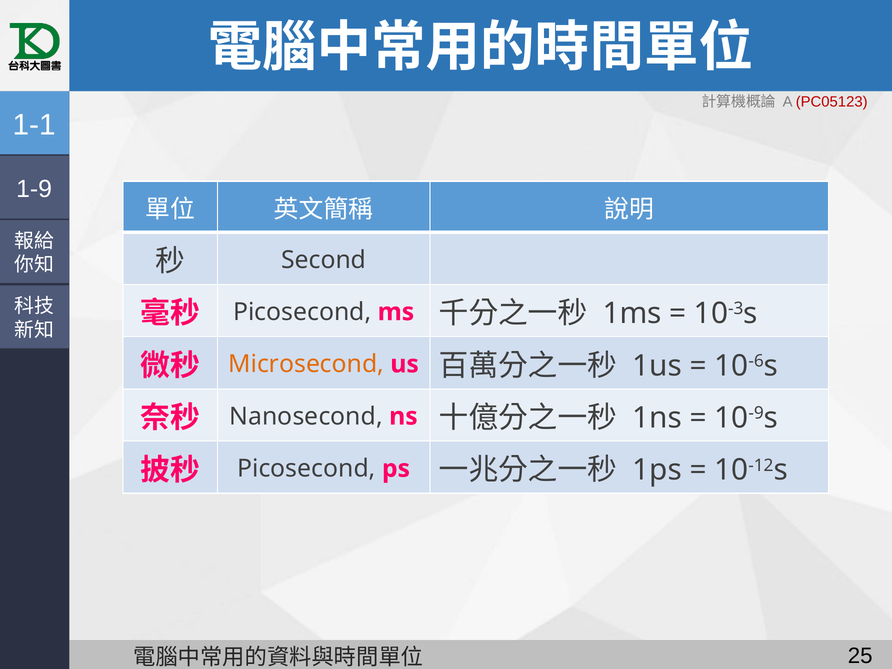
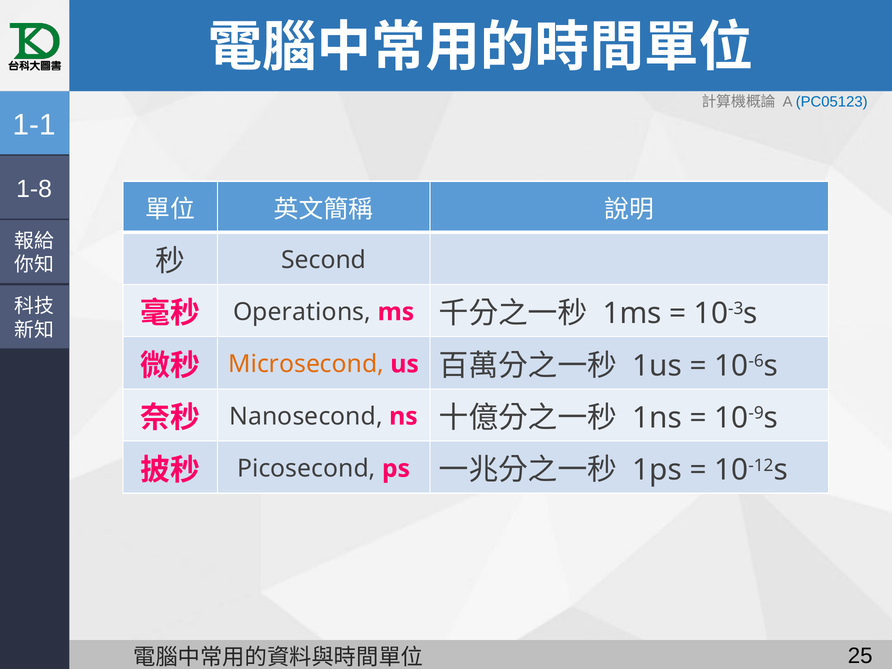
PC05123 colour: red -> blue (832, 102)
1-9: 1-9 -> 1-8 (34, 189)
Picosecond: Picosecond -> Operations (302, 312)
